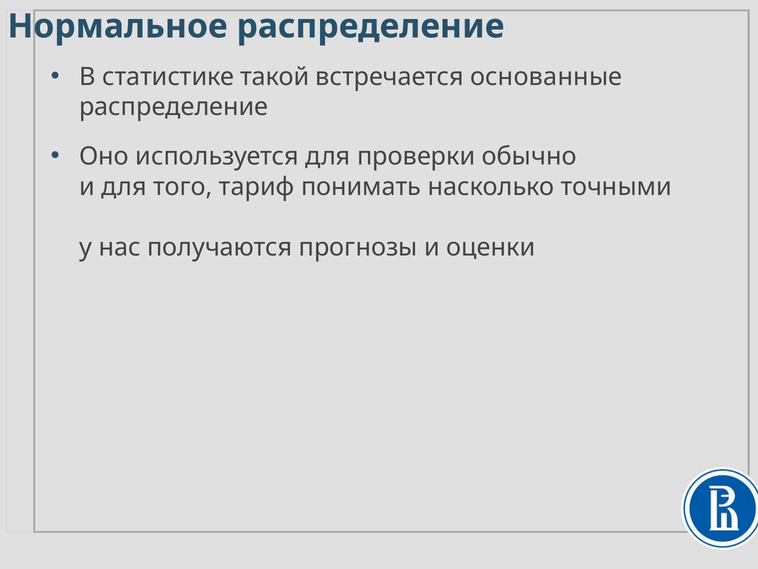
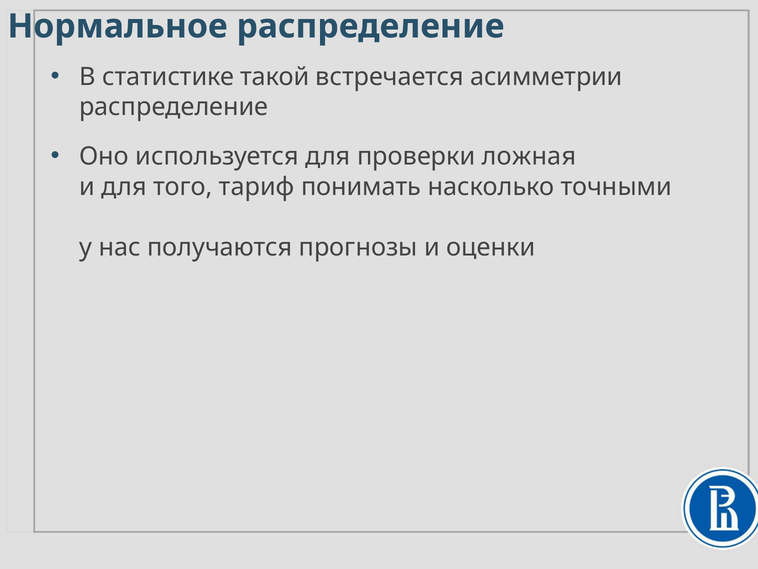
основанные: основанные -> асимметрии (546, 77)
обычно: обычно -> ложная (529, 156)
